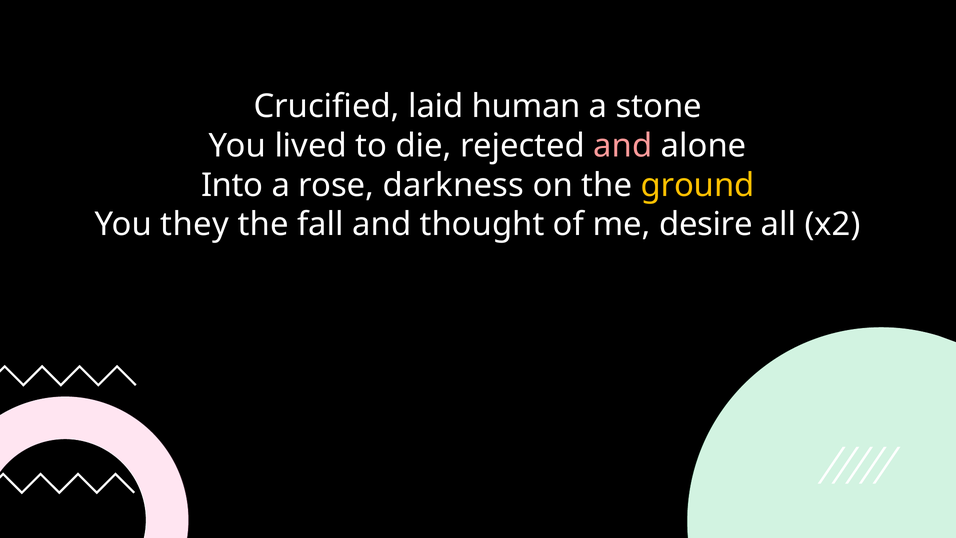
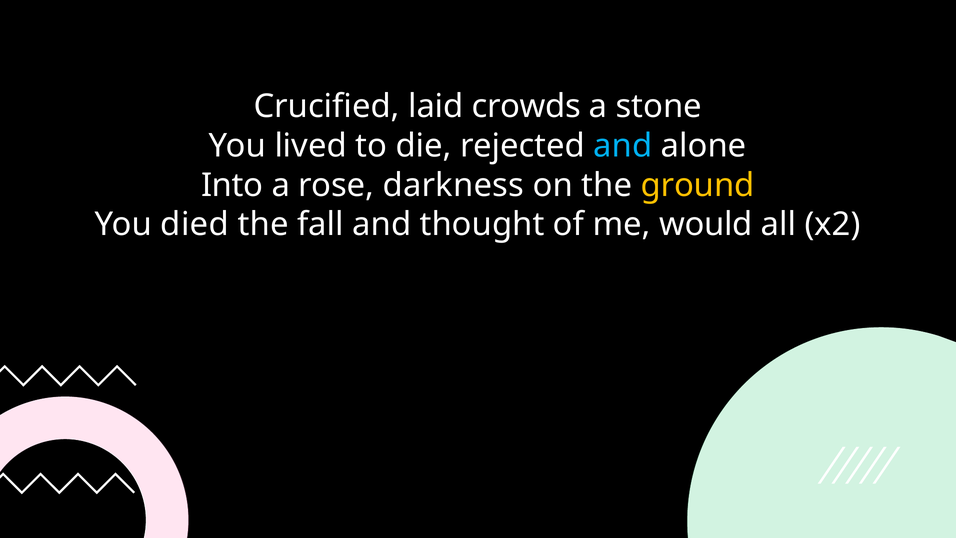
human: human -> crowds (526, 106)
and colour: pink -> light blue (623, 146)
they: they -> died (195, 225)
desire: desire -> would (706, 225)
